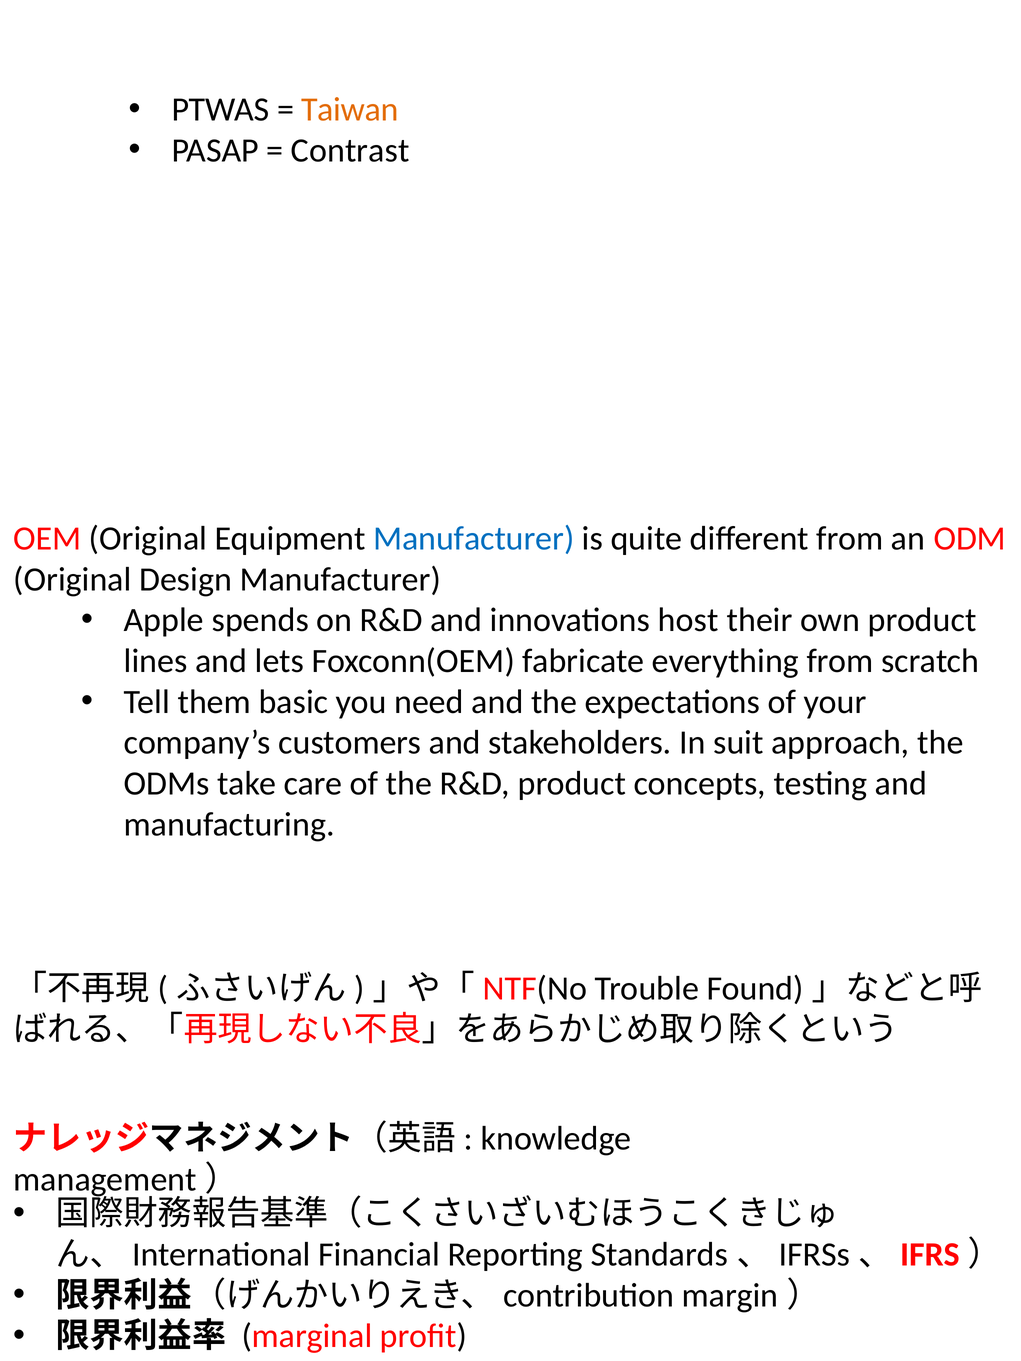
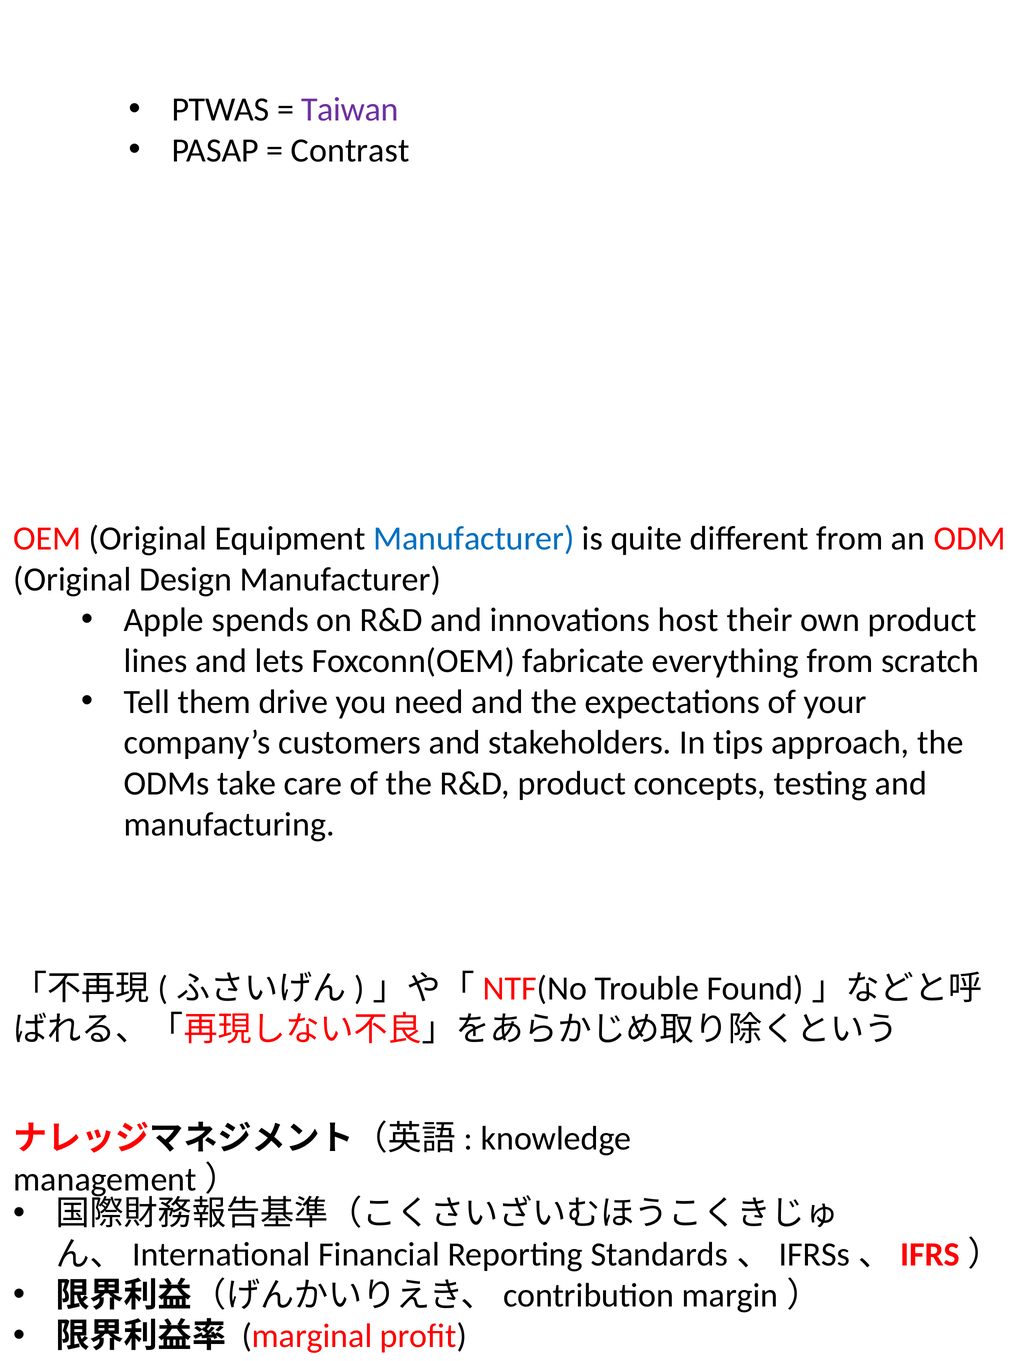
Taiwan colour: orange -> purple (350, 110)
basic: basic -> drive (293, 702)
suit: suit -> tips (738, 743)
